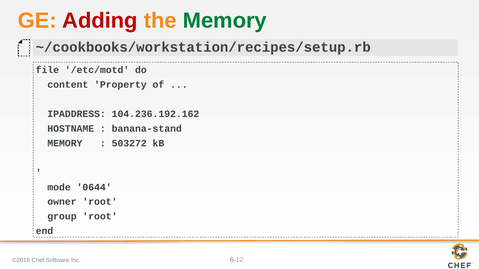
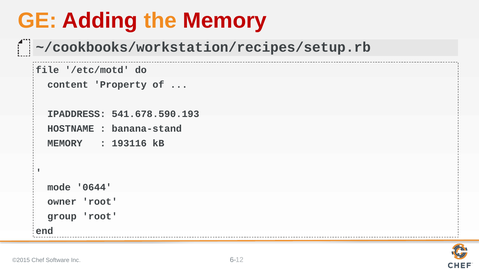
Memory colour: green -> red (225, 21)
104.236.192.162: 104.236.192.162 -> 541.678.590.193 (156, 114)
503272: 503272 -> 193116 (129, 143)
